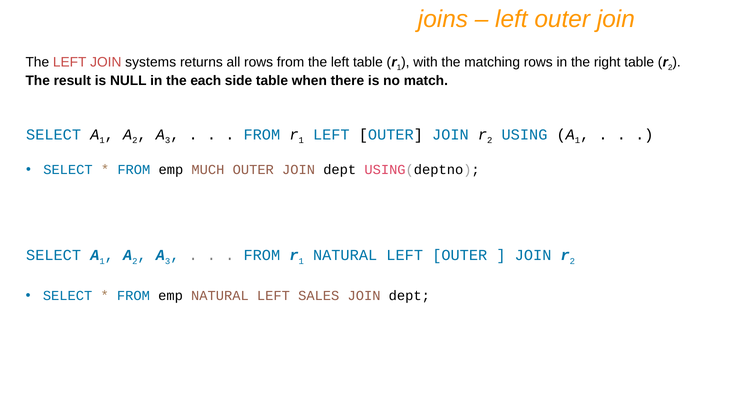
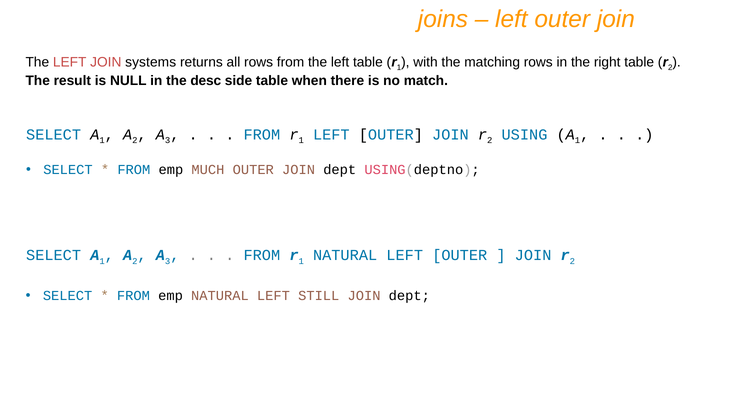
each: each -> desc (206, 81)
SALES: SALES -> STILL (319, 296)
